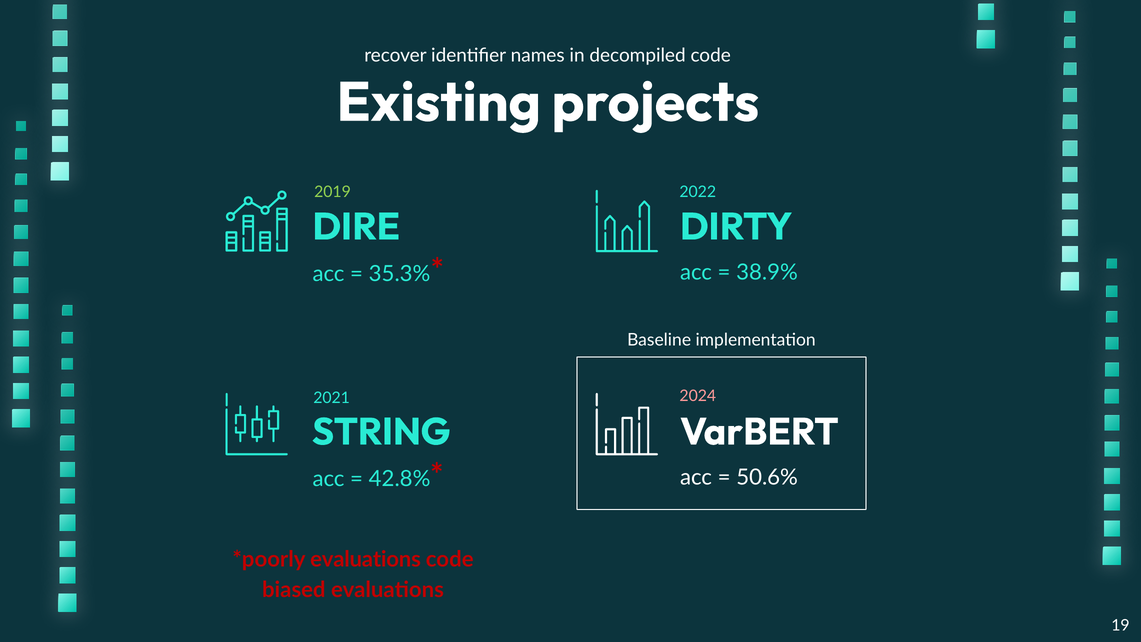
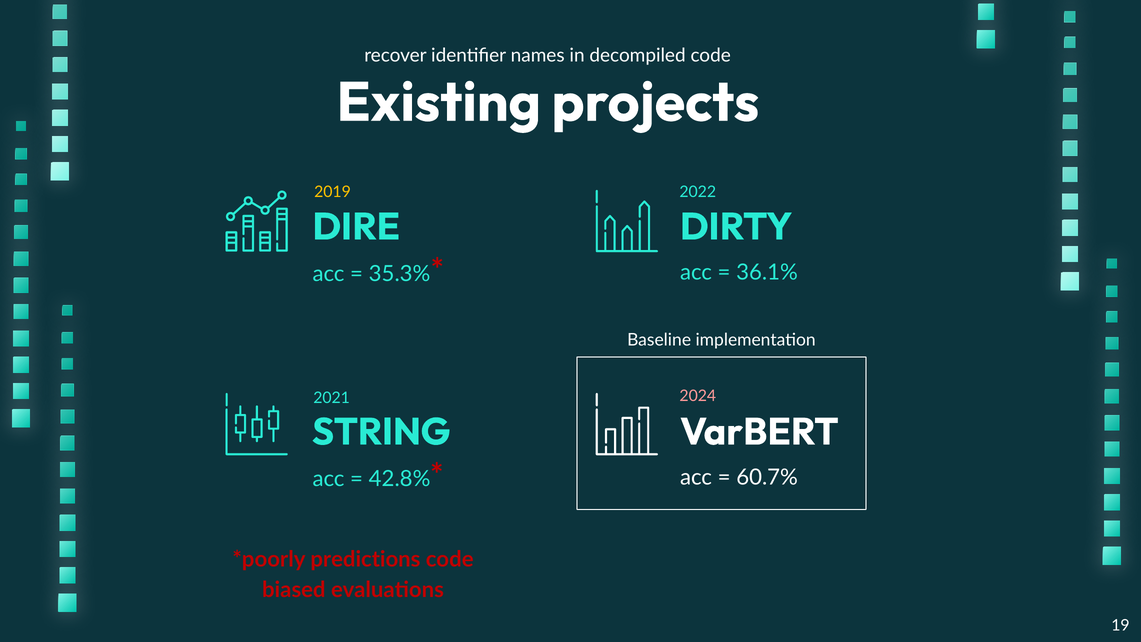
2019 colour: light green -> yellow (333, 192)
38.9%: 38.9% -> 36.1% (767, 272)
50.6%: 50.6% -> 60.7% (767, 477)
evaluations: evaluations -> predictions (365, 559)
